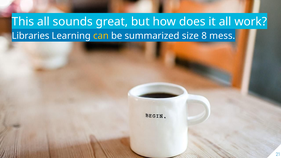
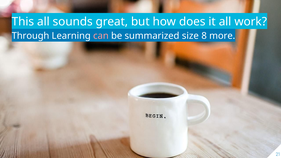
Libraries: Libraries -> Through (30, 36)
can colour: yellow -> pink (101, 36)
mess: mess -> more (222, 36)
